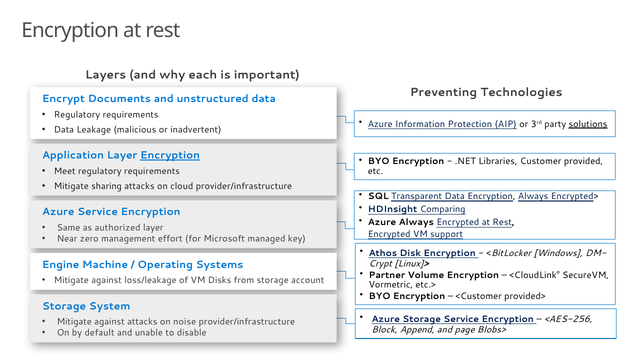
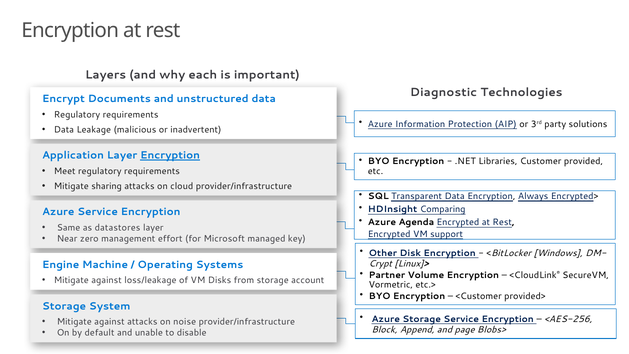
Preventing: Preventing -> Diagnostic (443, 92)
solutions underline: present -> none (588, 124)
Azure Always: Always -> Agenda (416, 222)
authorized: authorized -> datastores (118, 227)
Athos: Athos -> Other (383, 253)
